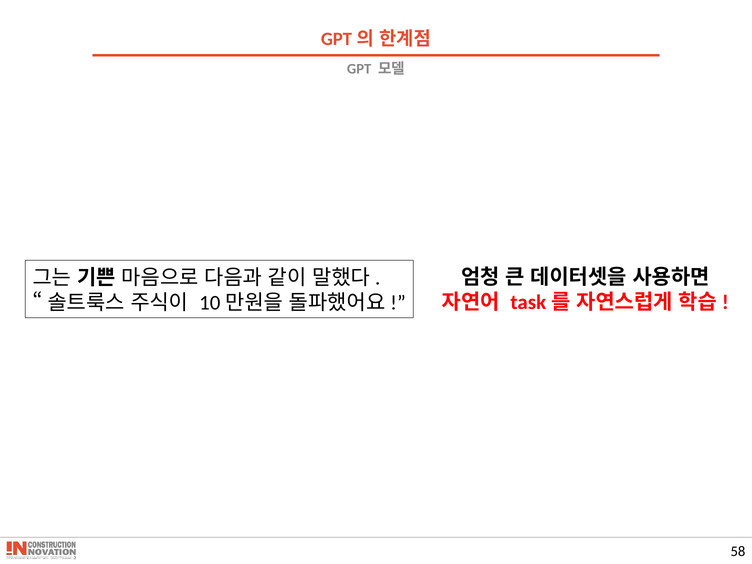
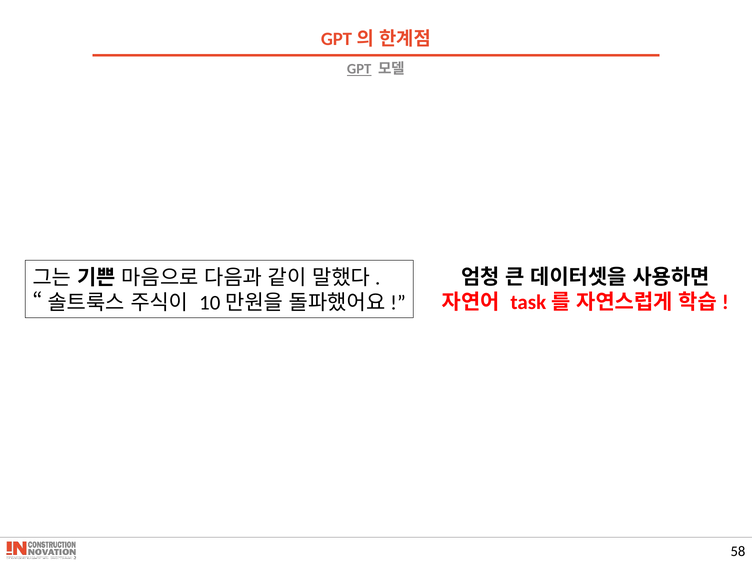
GPT underline: none -> present (359, 69)
